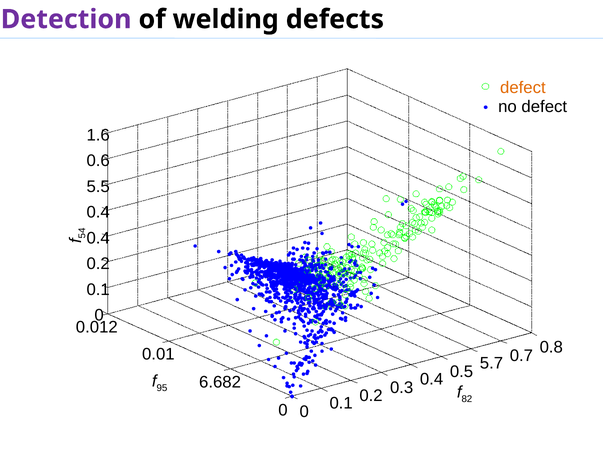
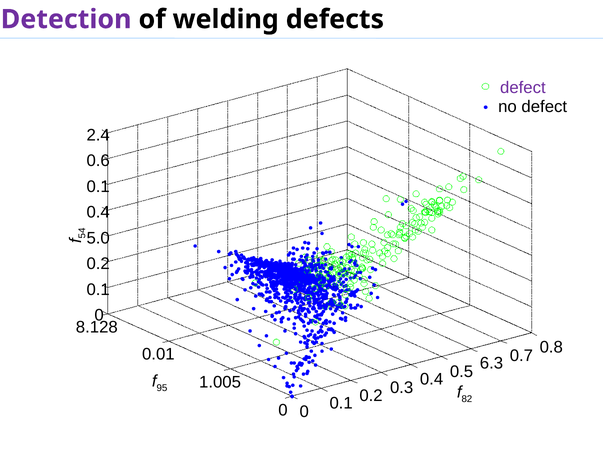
defect colour: orange -> purple (523, 88)
1.6: 1.6 -> 2.4 (98, 135)
5.5: 5.5 -> 0.1 (98, 187)
0.4: 0.4 -> 5.0 (98, 238)
0.012: 0.012 -> 8.128 (97, 327)
6.682: 6.682 -> 1.005 (220, 382)
5.7: 5.7 -> 6.3 (491, 364)
